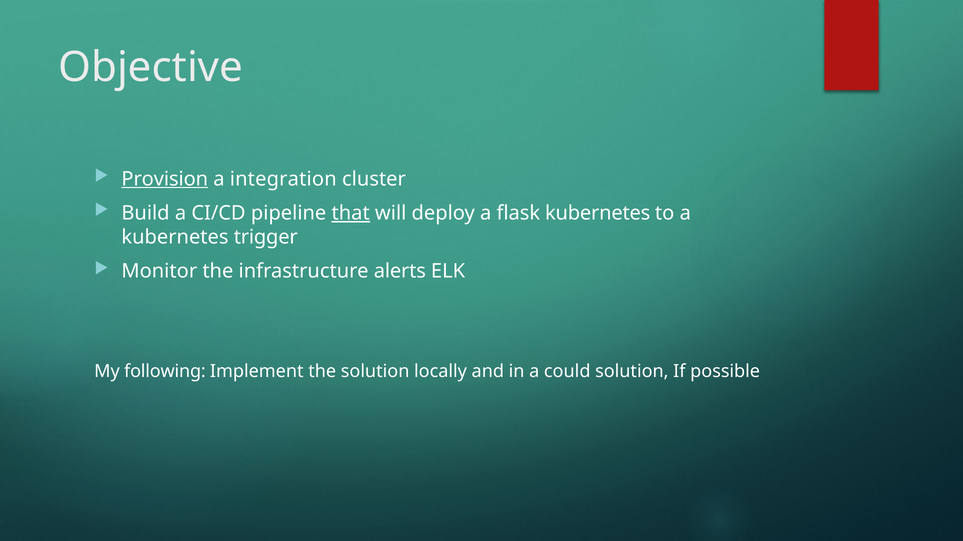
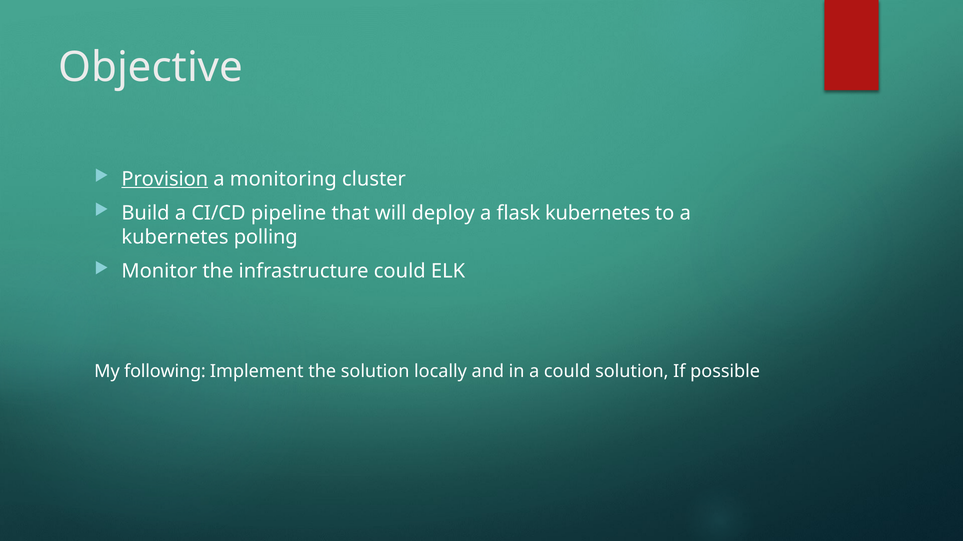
integration: integration -> monitoring (283, 179)
that underline: present -> none (351, 213)
trigger: trigger -> polling (266, 237)
infrastructure alerts: alerts -> could (400, 272)
